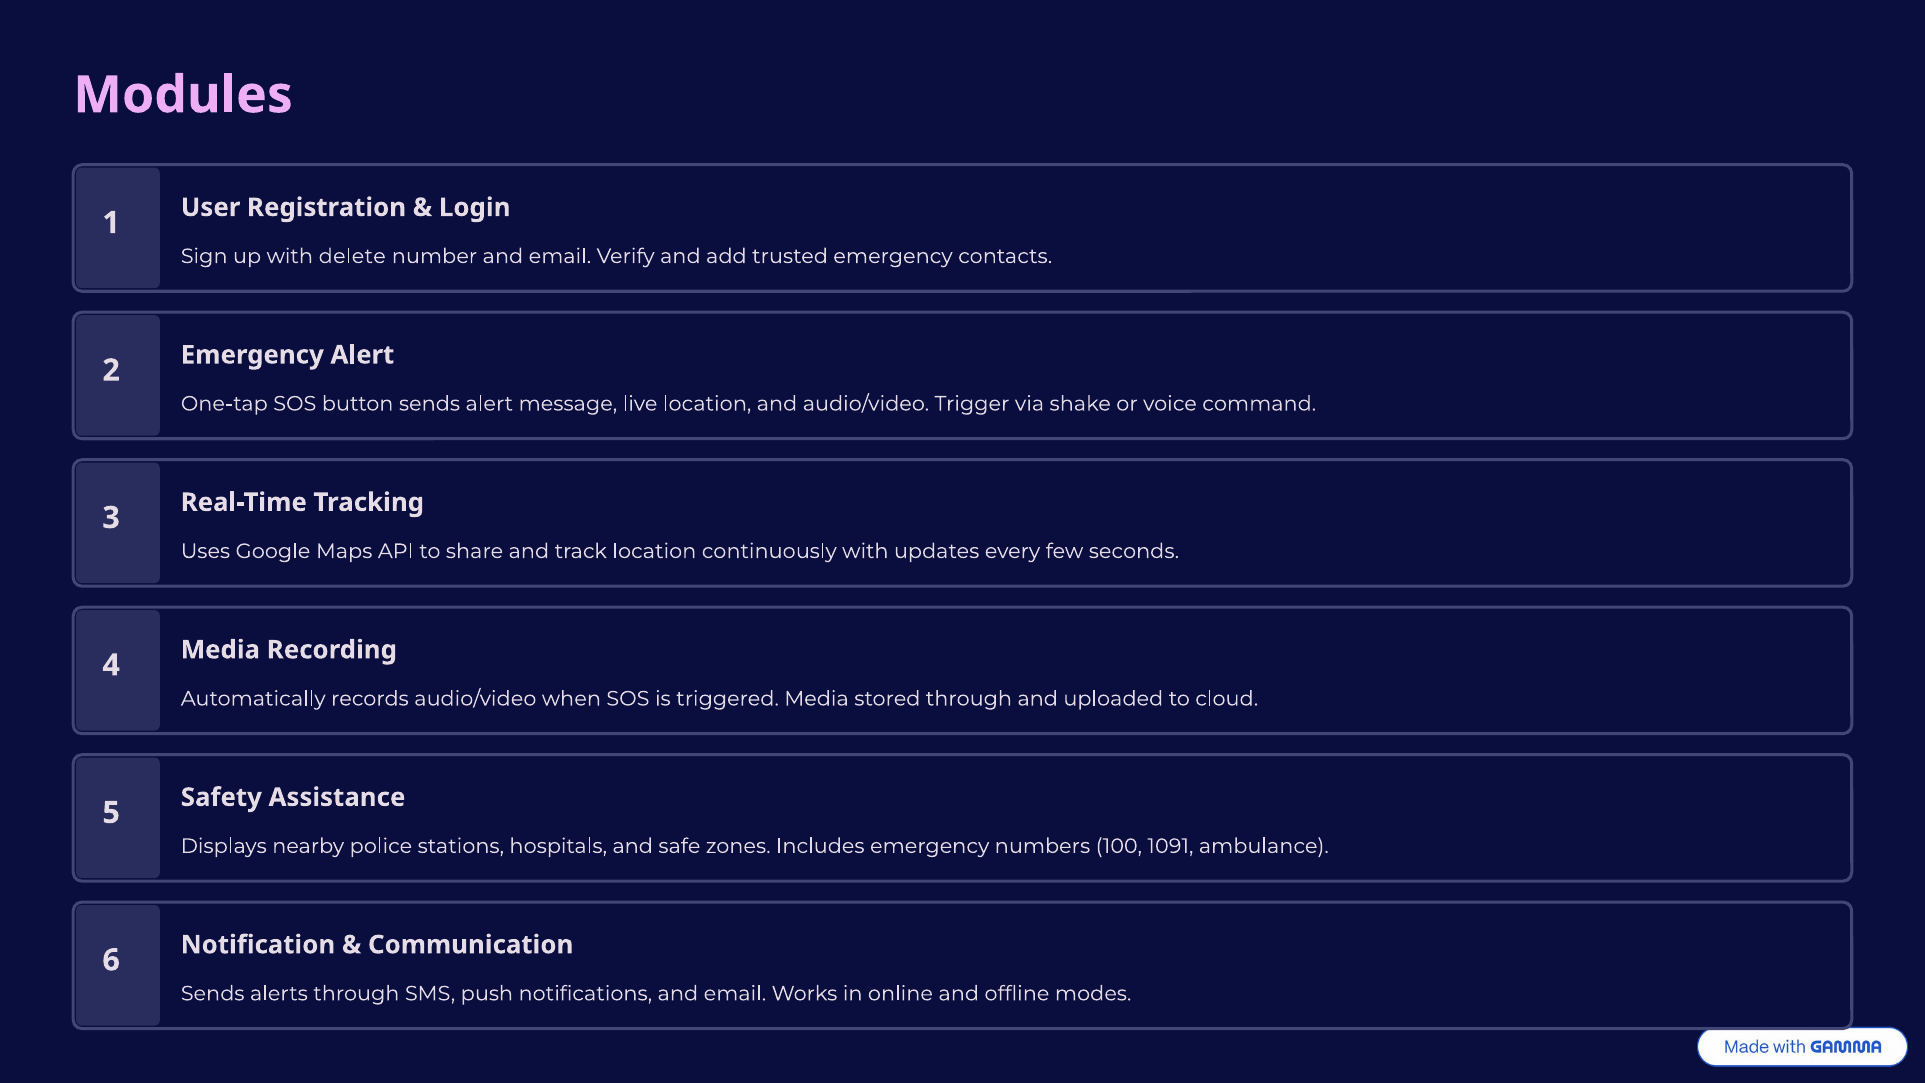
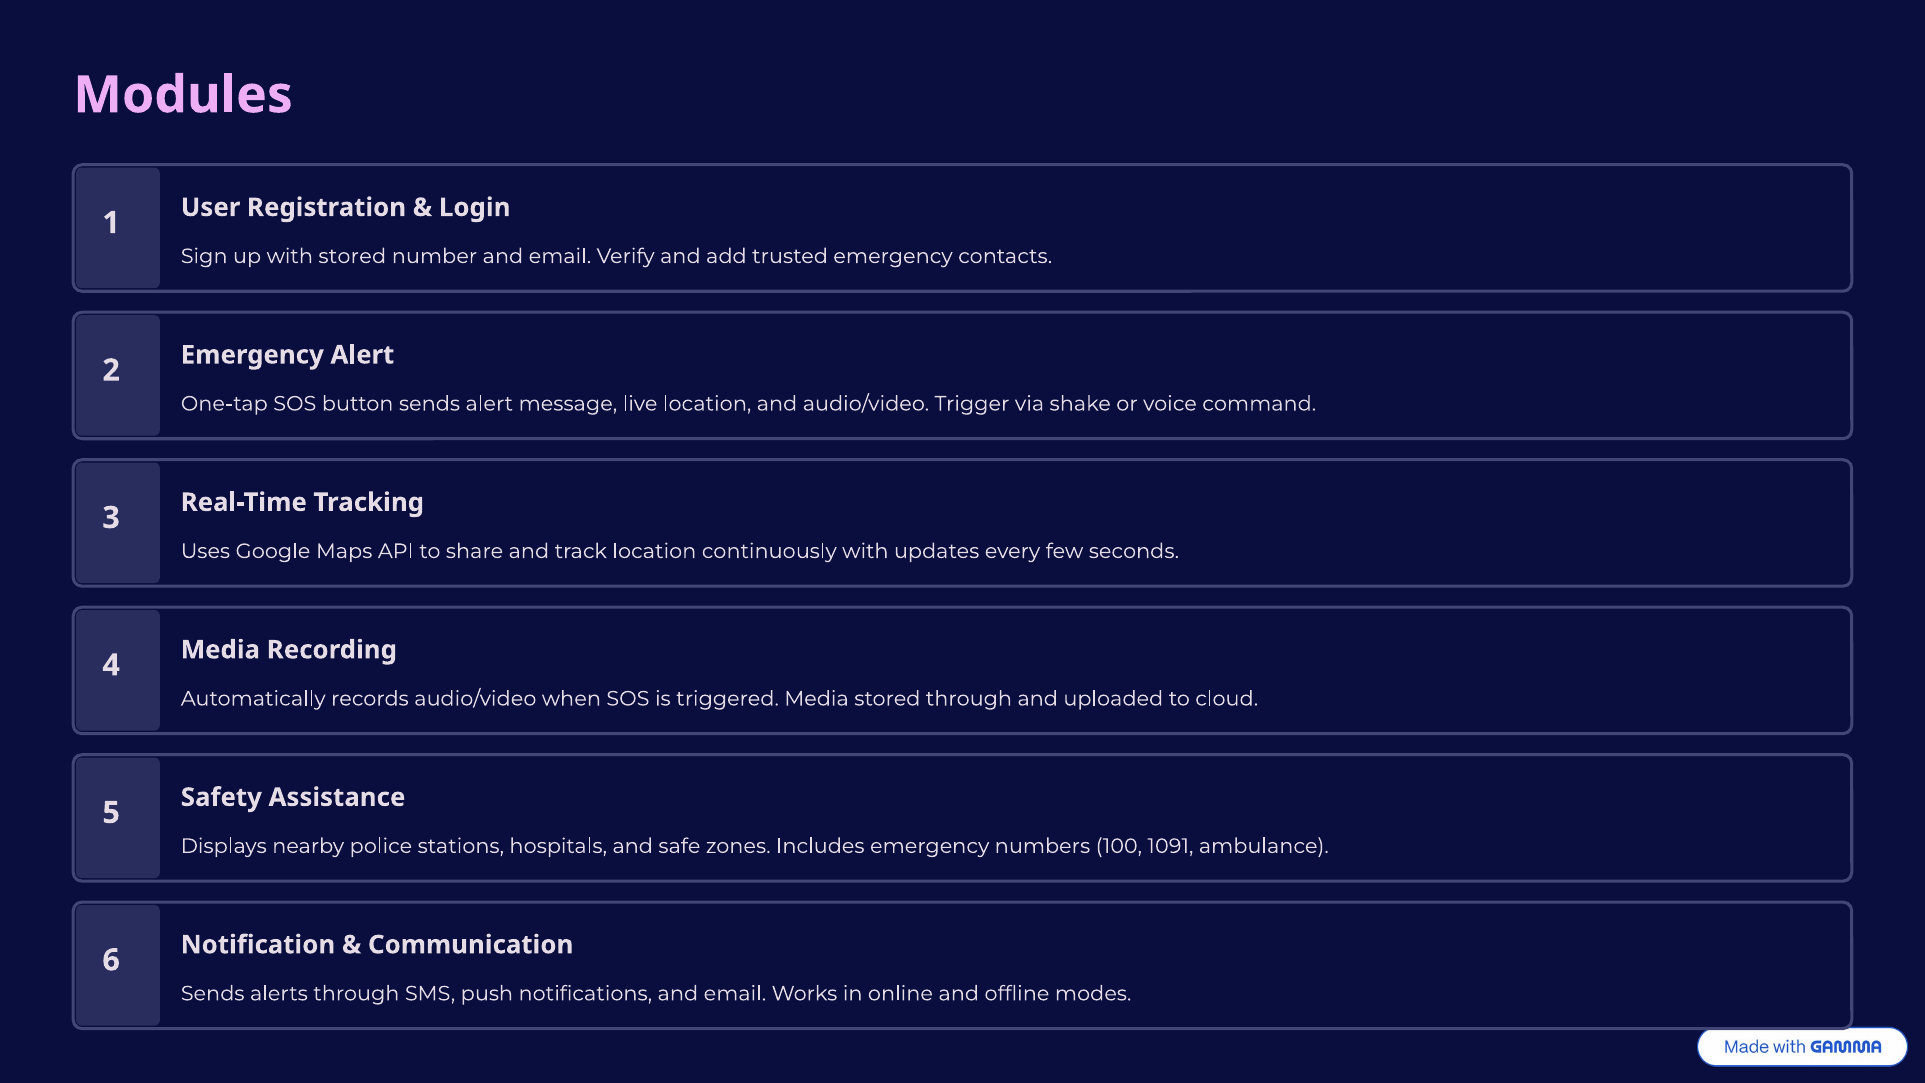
with delete: delete -> stored (352, 256)
